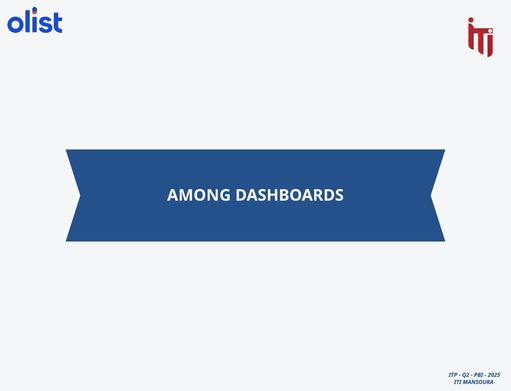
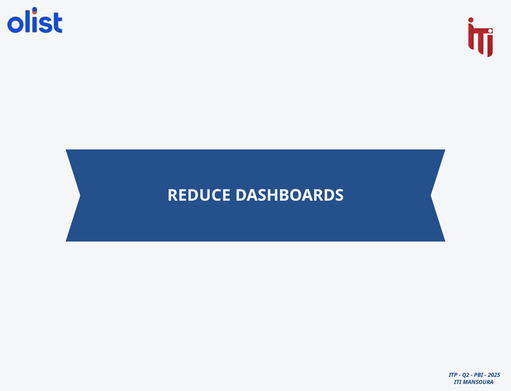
AMONG: AMONG -> REDUCE (199, 195)
